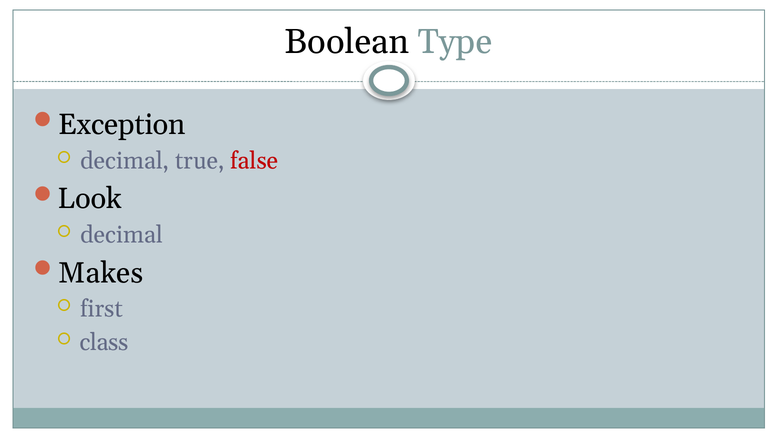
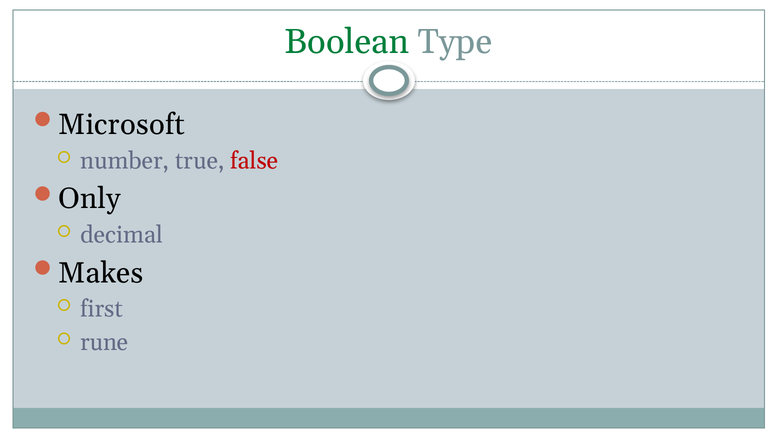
Boolean colour: black -> green (347, 42)
Exception: Exception -> Microsoft (122, 124)
decimal: decimal -> number (125, 161)
Look: Look -> Only (89, 199)
class: class -> rune (104, 342)
